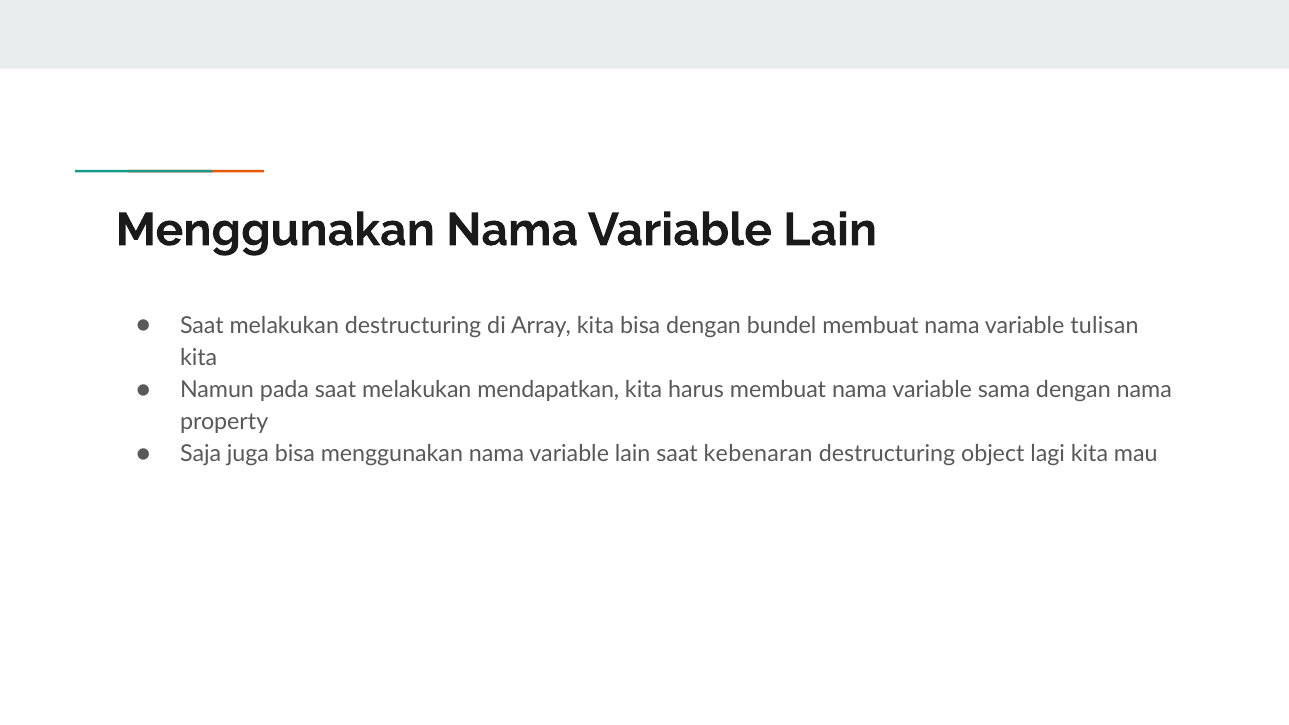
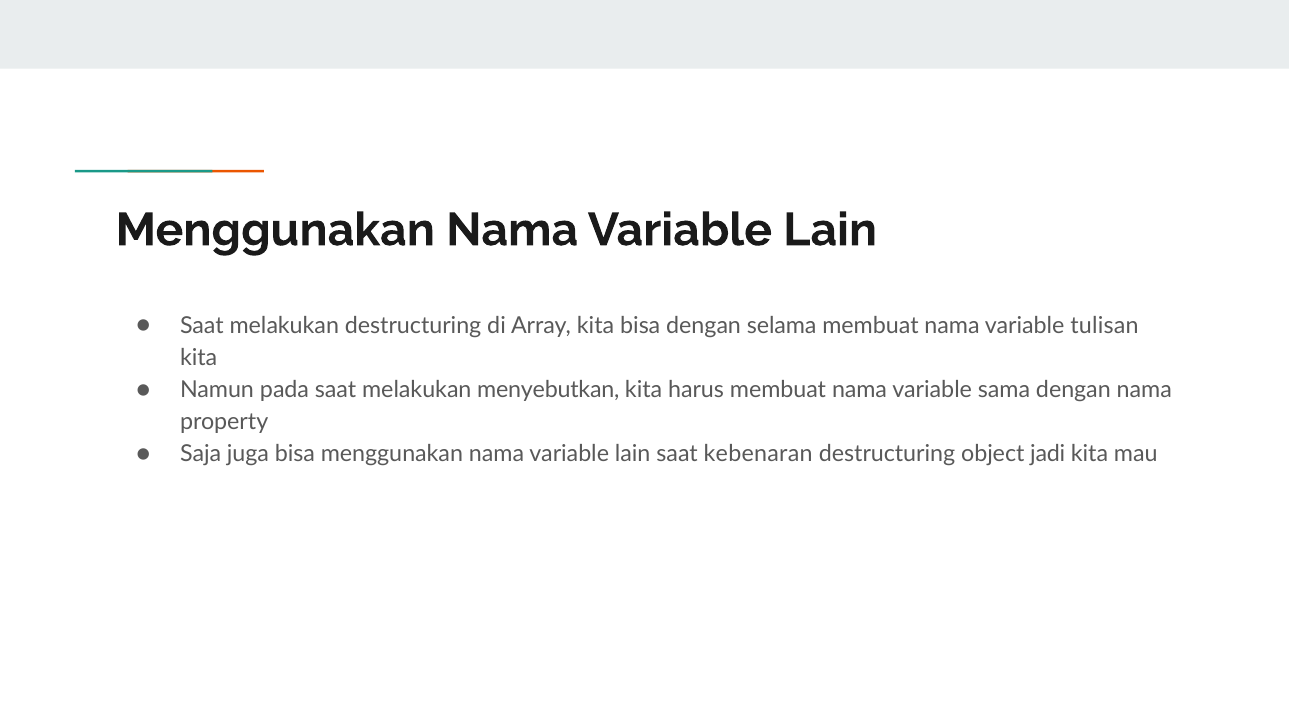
bundel: bundel -> selama (782, 326)
mendapatkan: mendapatkan -> menyebutkan (548, 390)
lagi: lagi -> jadi (1048, 454)
